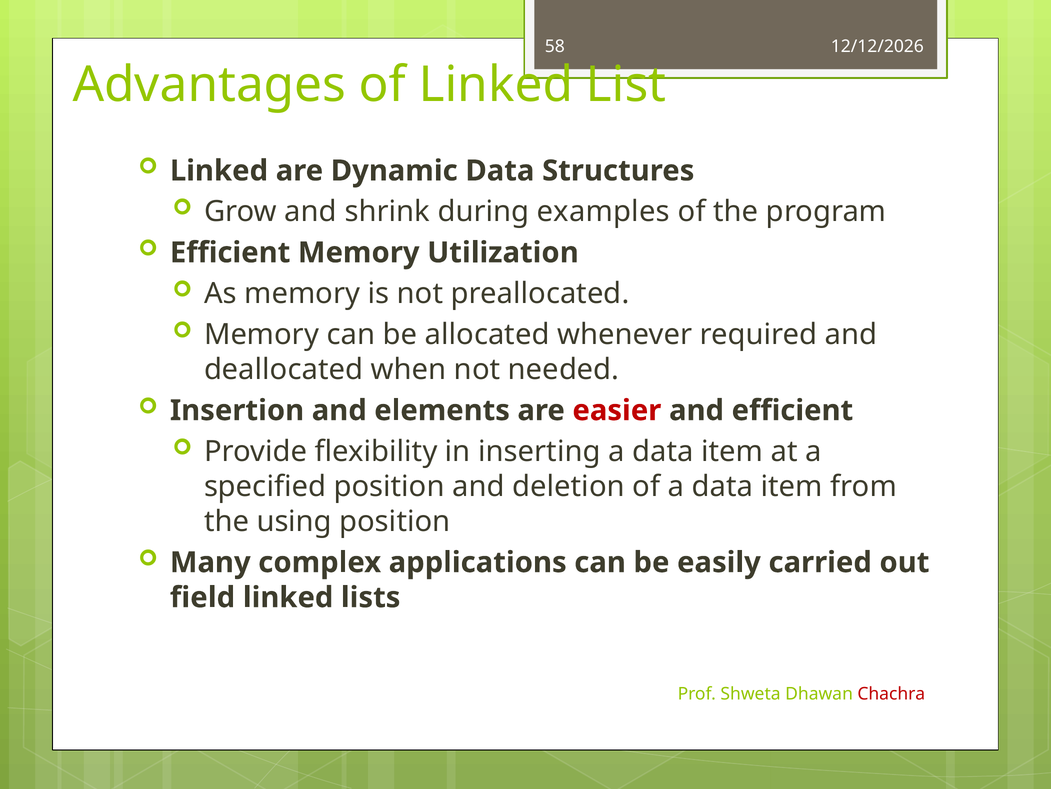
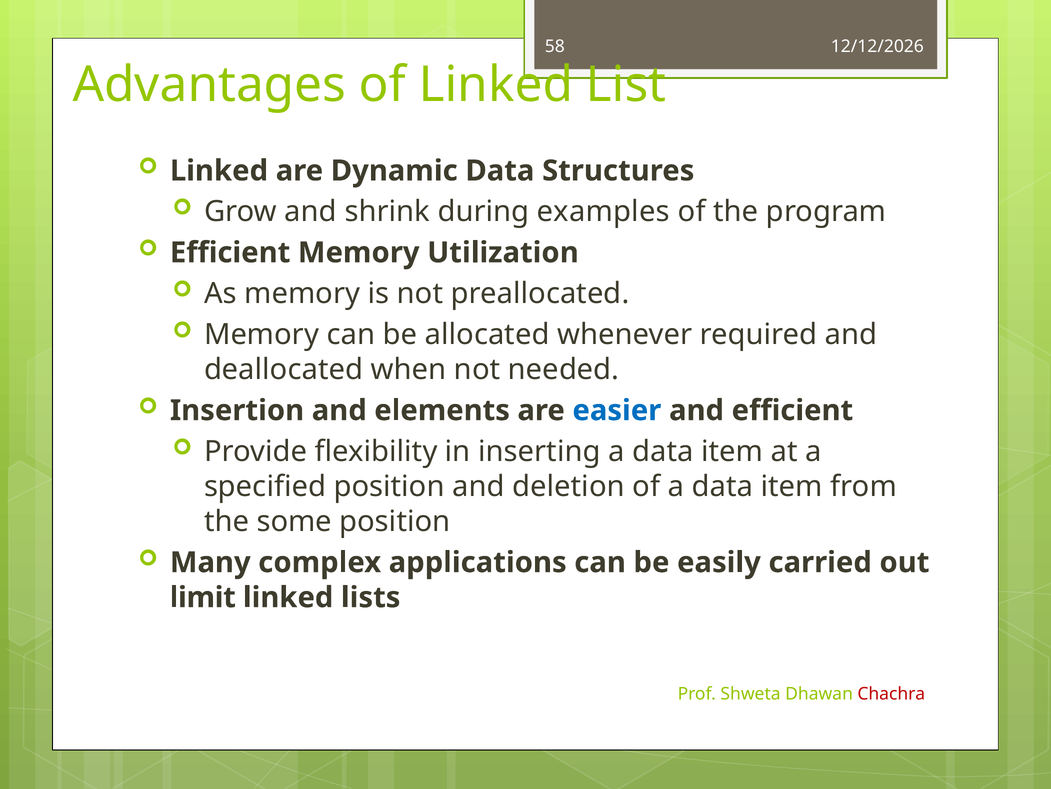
easier colour: red -> blue (617, 410)
using: using -> some (294, 521)
field: field -> limit (203, 597)
